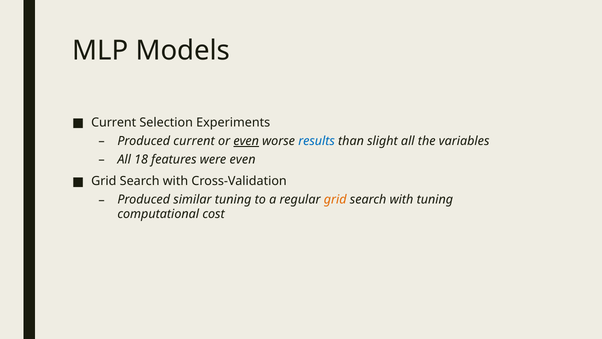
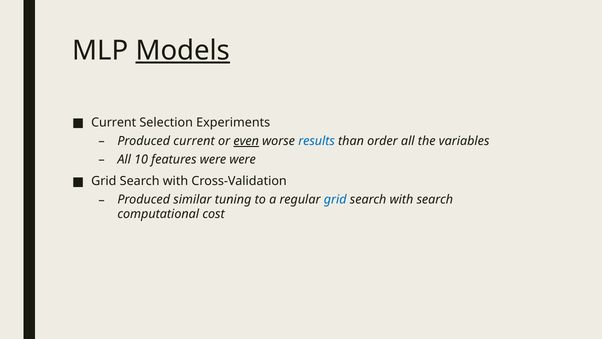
Models underline: none -> present (183, 51)
slight: slight -> order (382, 141)
18: 18 -> 10 (141, 159)
were even: even -> were (243, 159)
grid colour: orange -> blue (335, 200)
with tuning: tuning -> search (435, 200)
